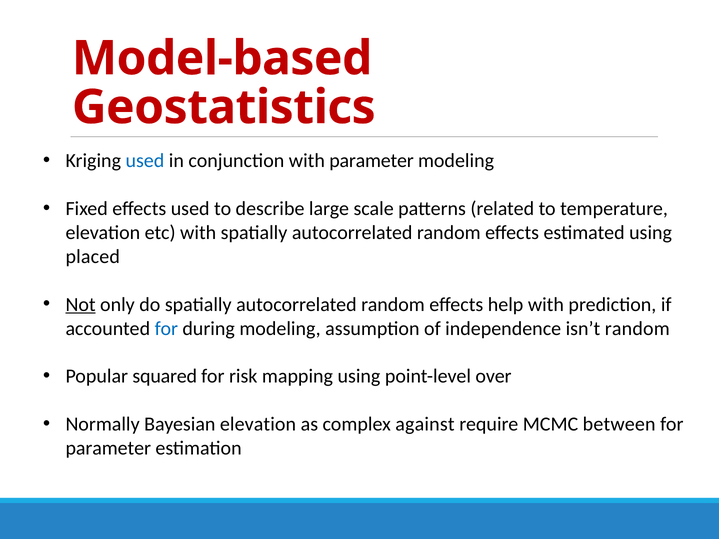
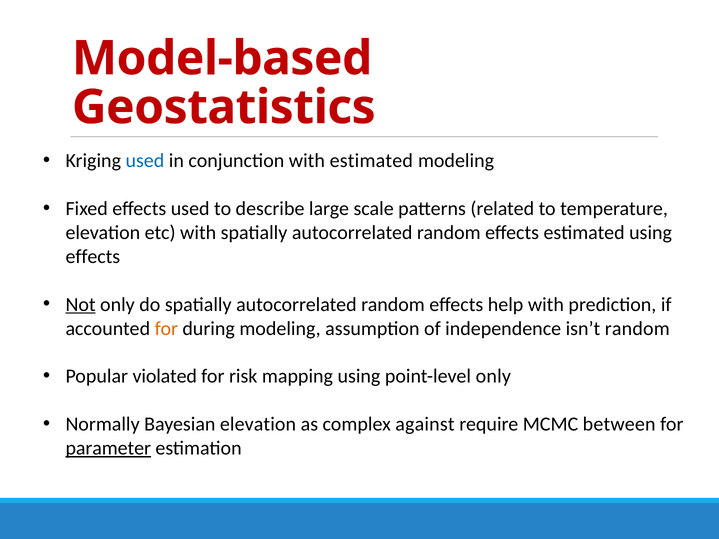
with parameter: parameter -> estimated (371, 161)
placed: placed -> effects (93, 257)
for colour: blue -> orange (166, 329)
squared: squared -> violated (165, 377)
point-level over: over -> only (493, 377)
parameter underline: none -> present (108, 448)
